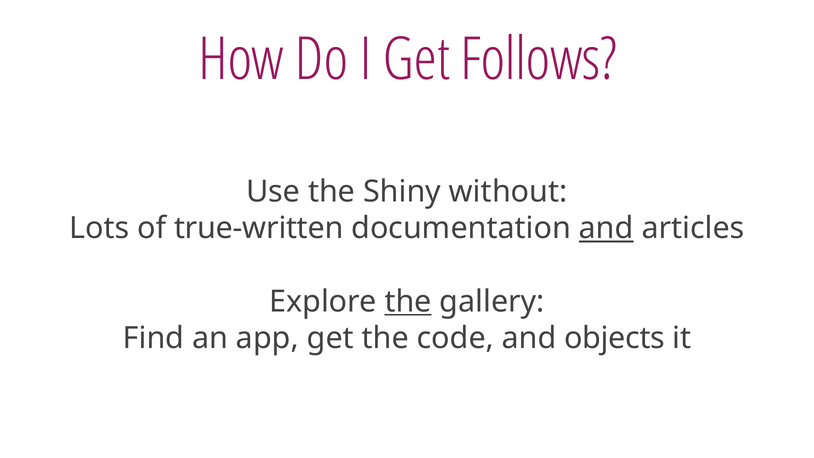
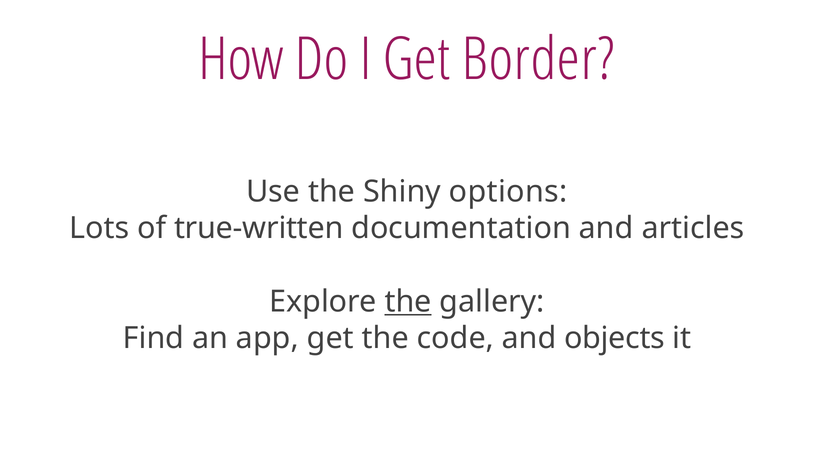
Follows: Follows -> Border (538, 60)
without: without -> options (508, 192)
and underline: present -> none (606, 228)
